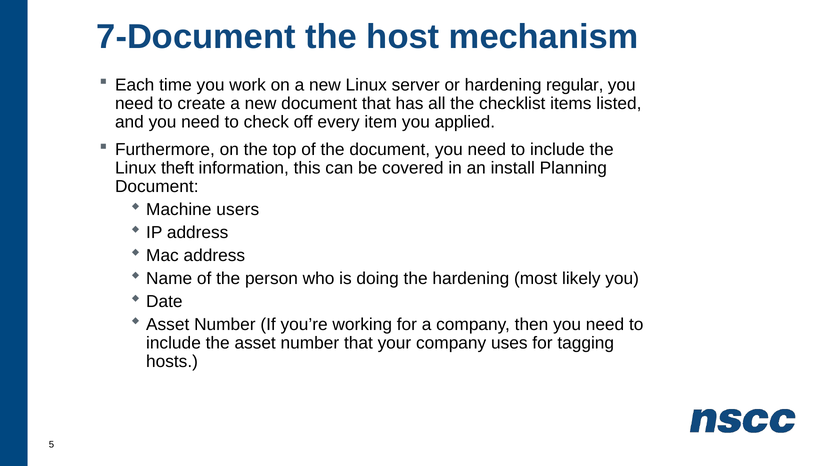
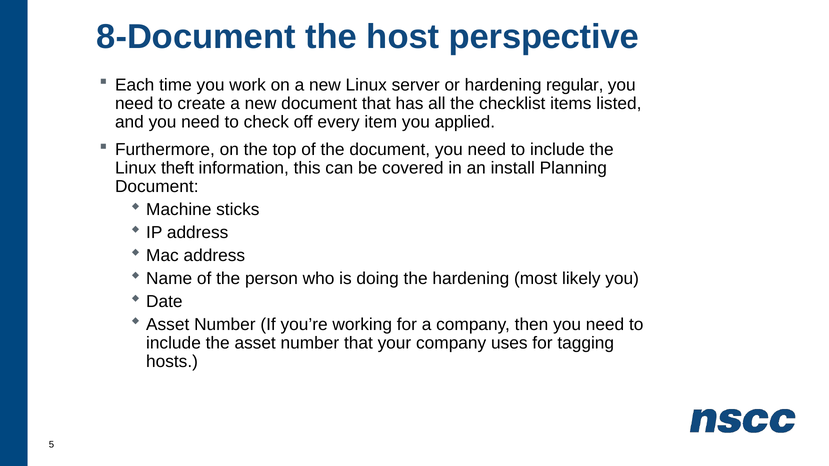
7-Document: 7-Document -> 8-Document (196, 37)
mechanism: mechanism -> perspective (544, 37)
users: users -> sticks (238, 210)
